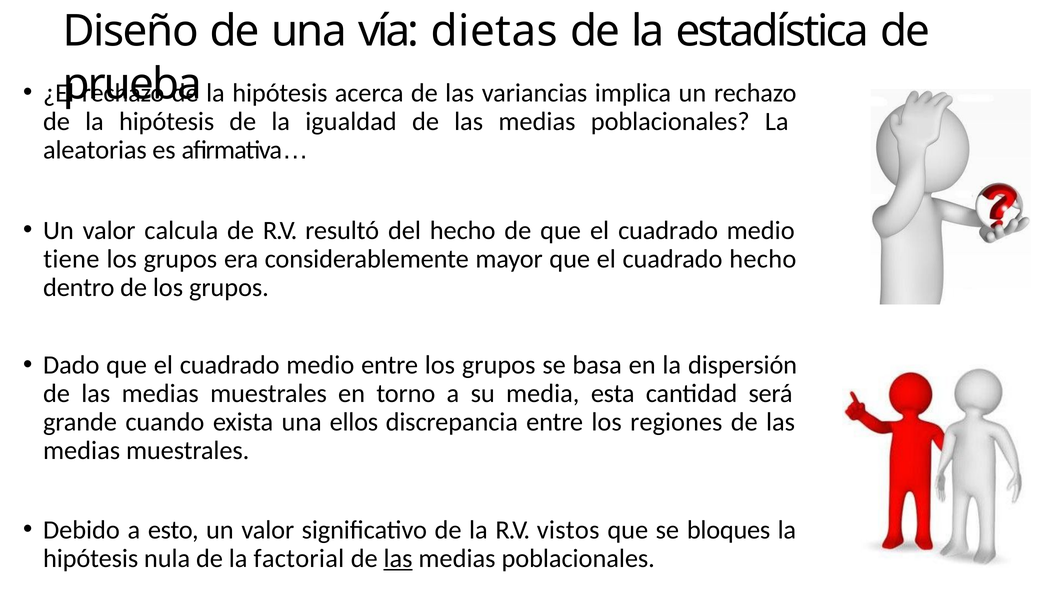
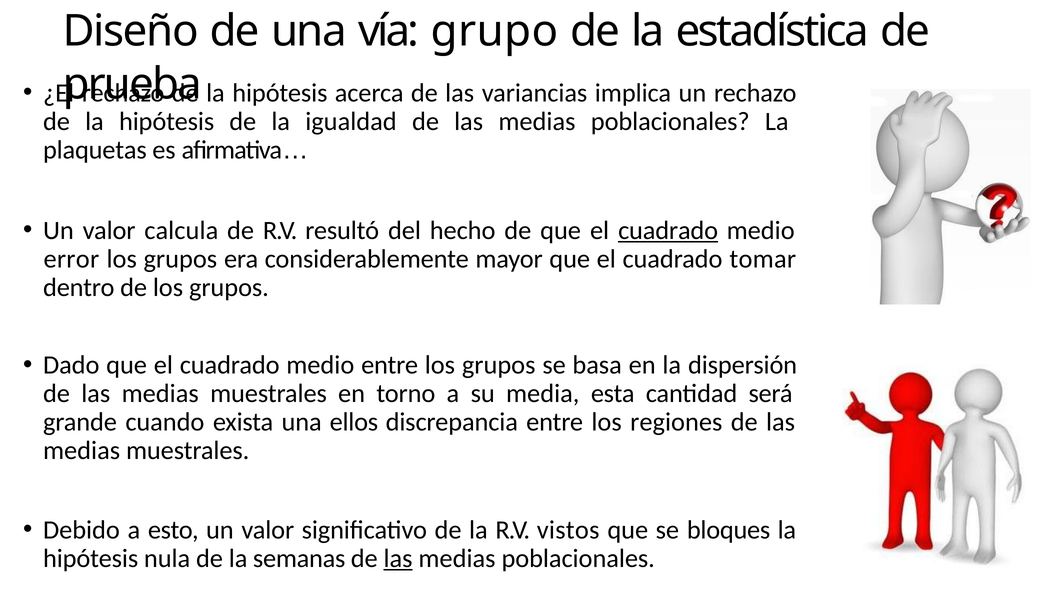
dietas: dietas -> grupo (494, 31)
aleatorias: aleatorias -> plaquetas (95, 150)
cuadrado underline: none -> present (668, 230)
tiene: tiene -> error (71, 259)
cuadrado hecho: hecho -> tomar (763, 259)
factorial: factorial -> semanas (299, 558)
